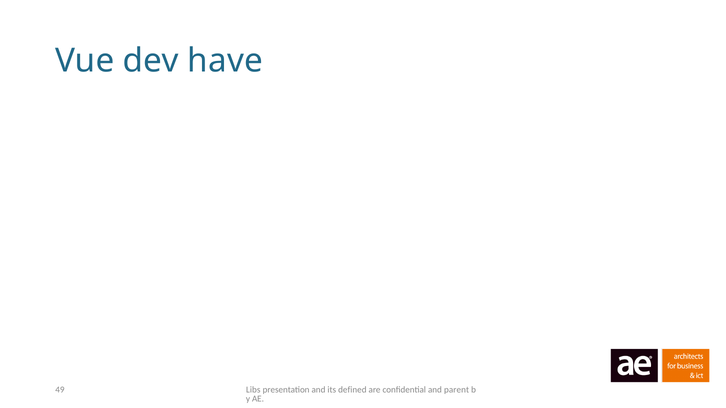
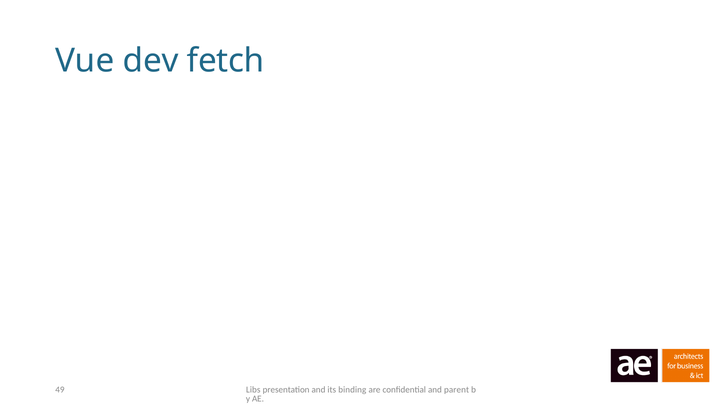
have: have -> fetch (226, 61)
defined: defined -> binding (352, 390)
